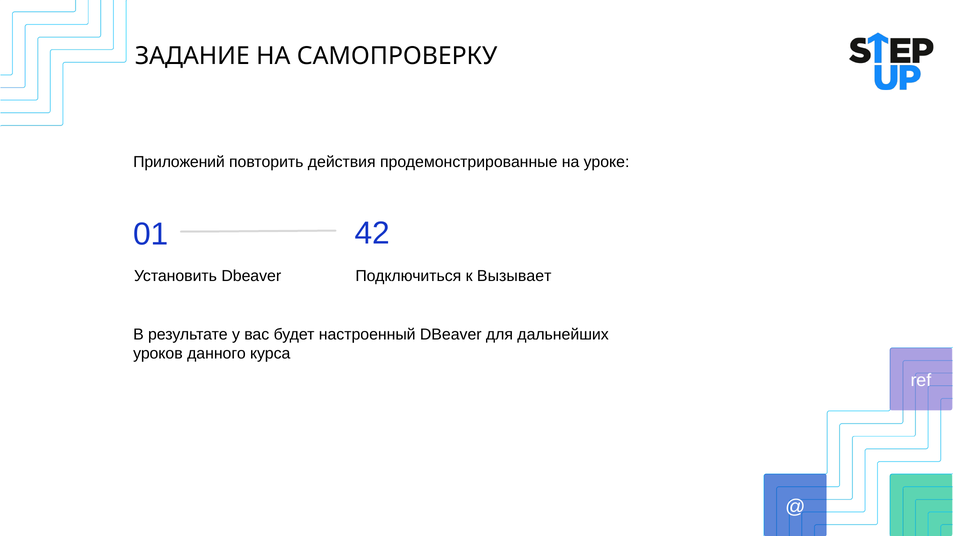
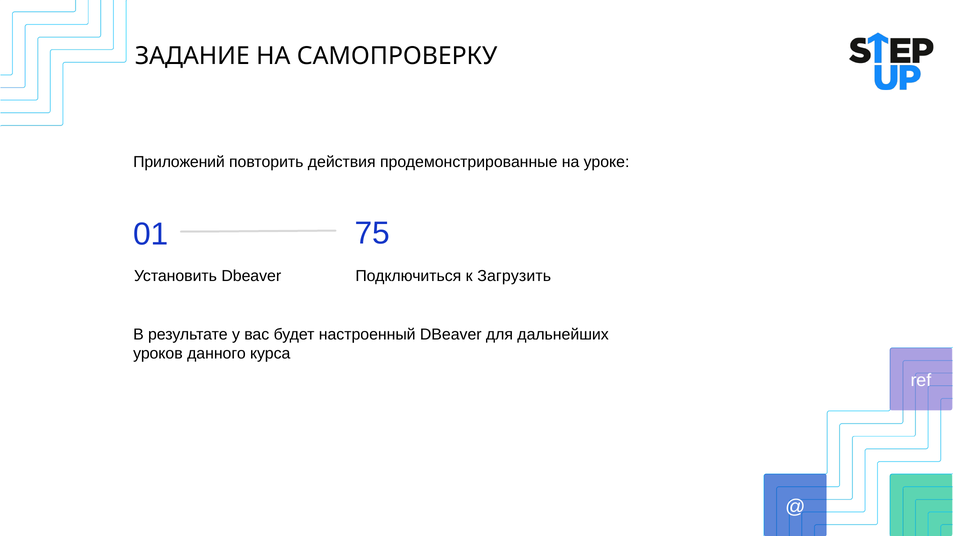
42: 42 -> 75 (372, 233)
Вызывает: Вызывает -> Загрузить (514, 276)
